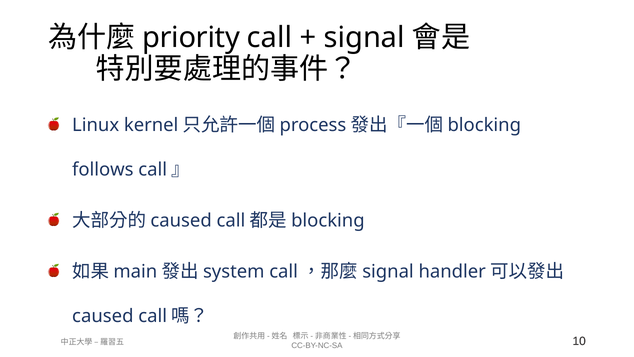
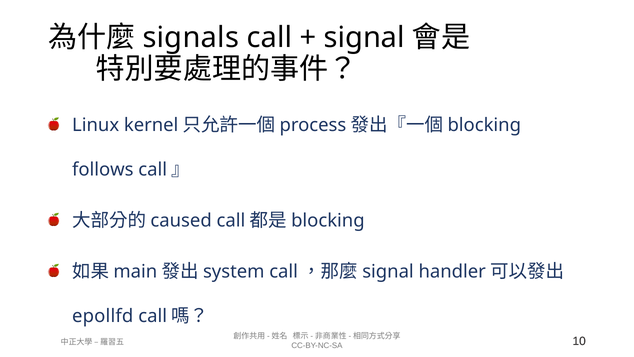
priority: priority -> signals (191, 38)
caused: caused -> epollfd (103, 316)
